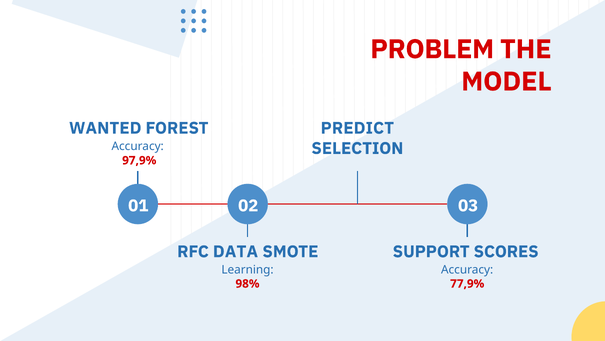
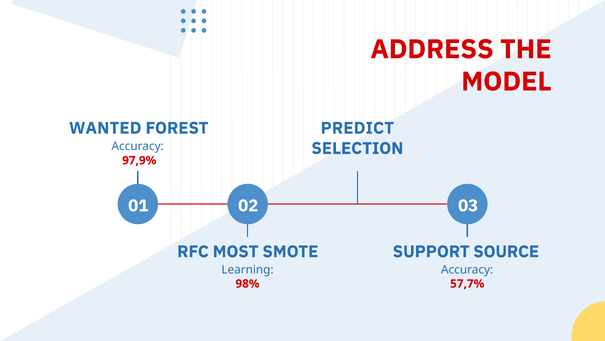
PROBLEM: PROBLEM -> ADDRESS (432, 49)
DATA: DATA -> MOST (236, 251)
SCORES: SCORES -> SOURCE (506, 251)
77,9%: 77,9% -> 57,7% (467, 283)
